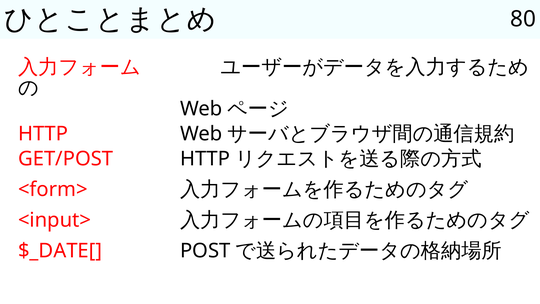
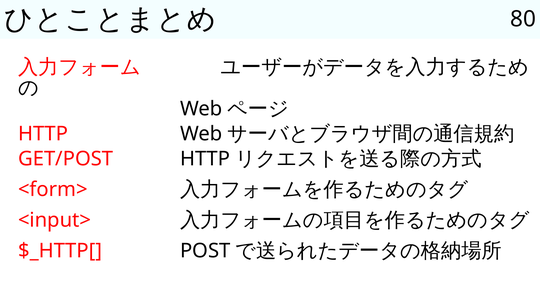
$_DATE[: $_DATE[ -> $_HTTP[ (60, 251)
